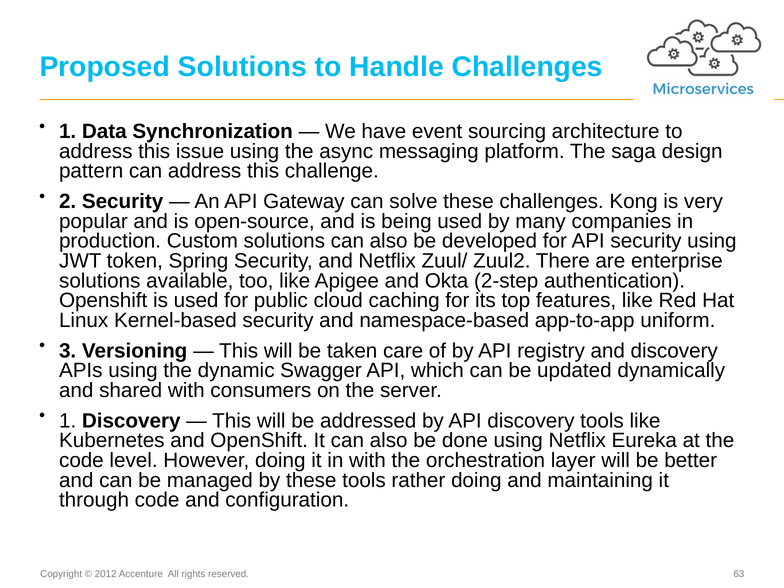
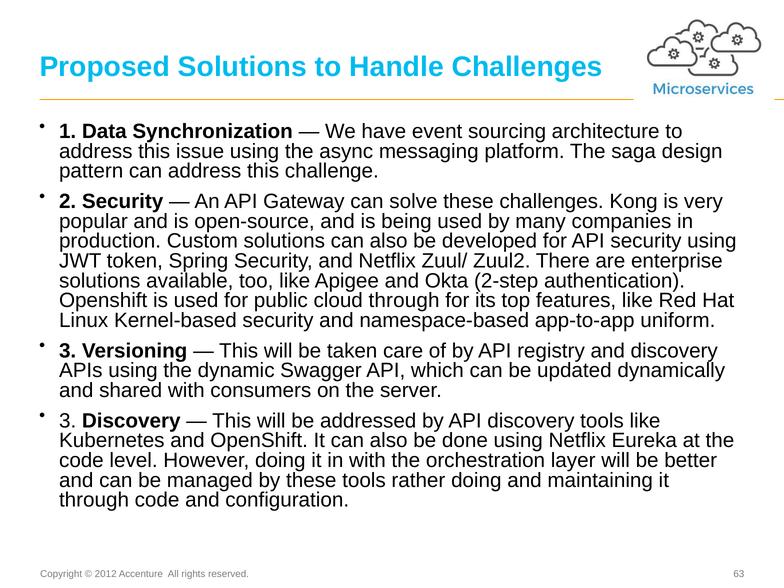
cloud caching: caching -> through (404, 301)
1: 1 -> 3 (68, 421)
